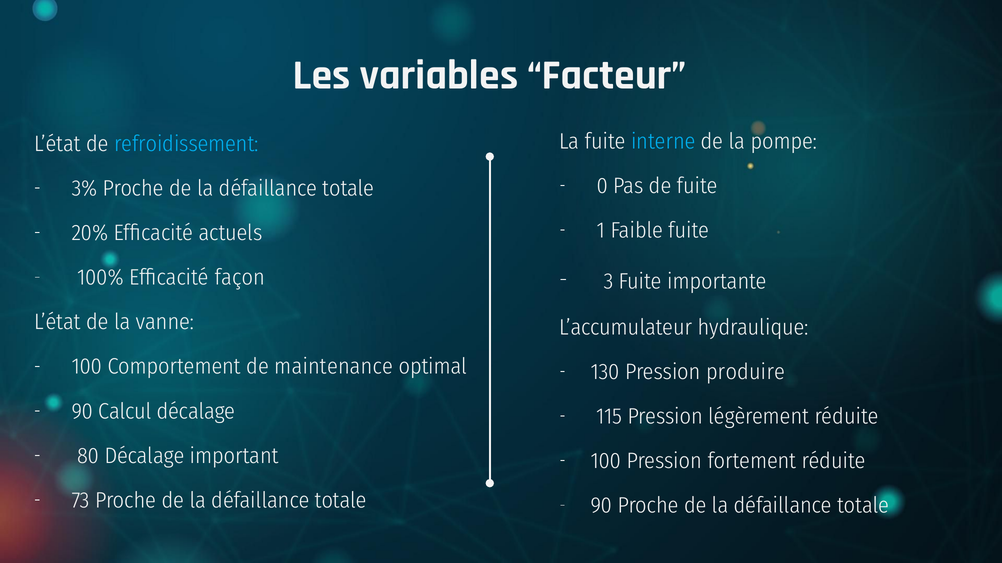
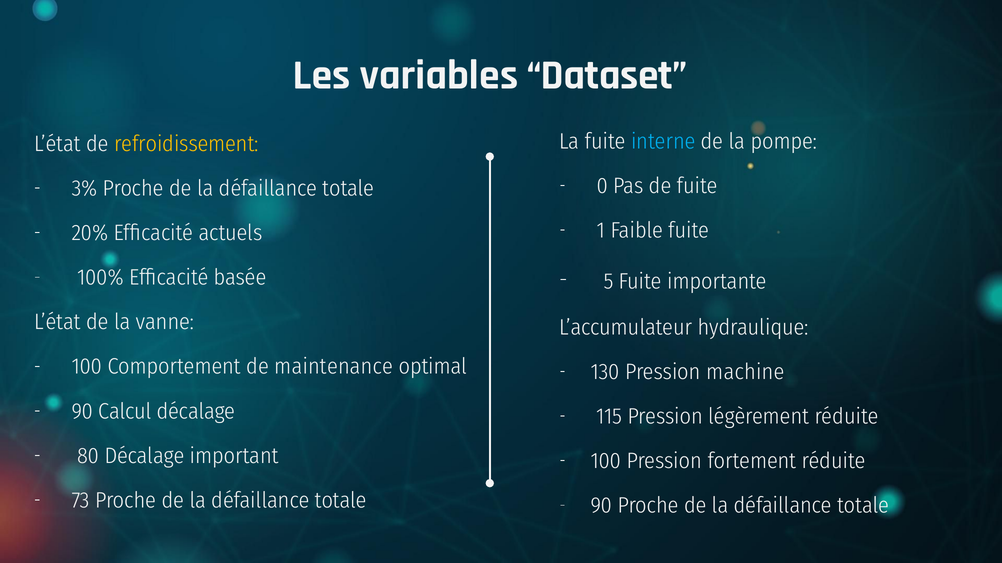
Facteur: Facteur -> Dataset (607, 75)
refroidissement colour: light blue -> yellow (186, 144)
3: 3 -> 5 (609, 282)
façon: façon -> basée (240, 278)
produire: produire -> machine (746, 372)
